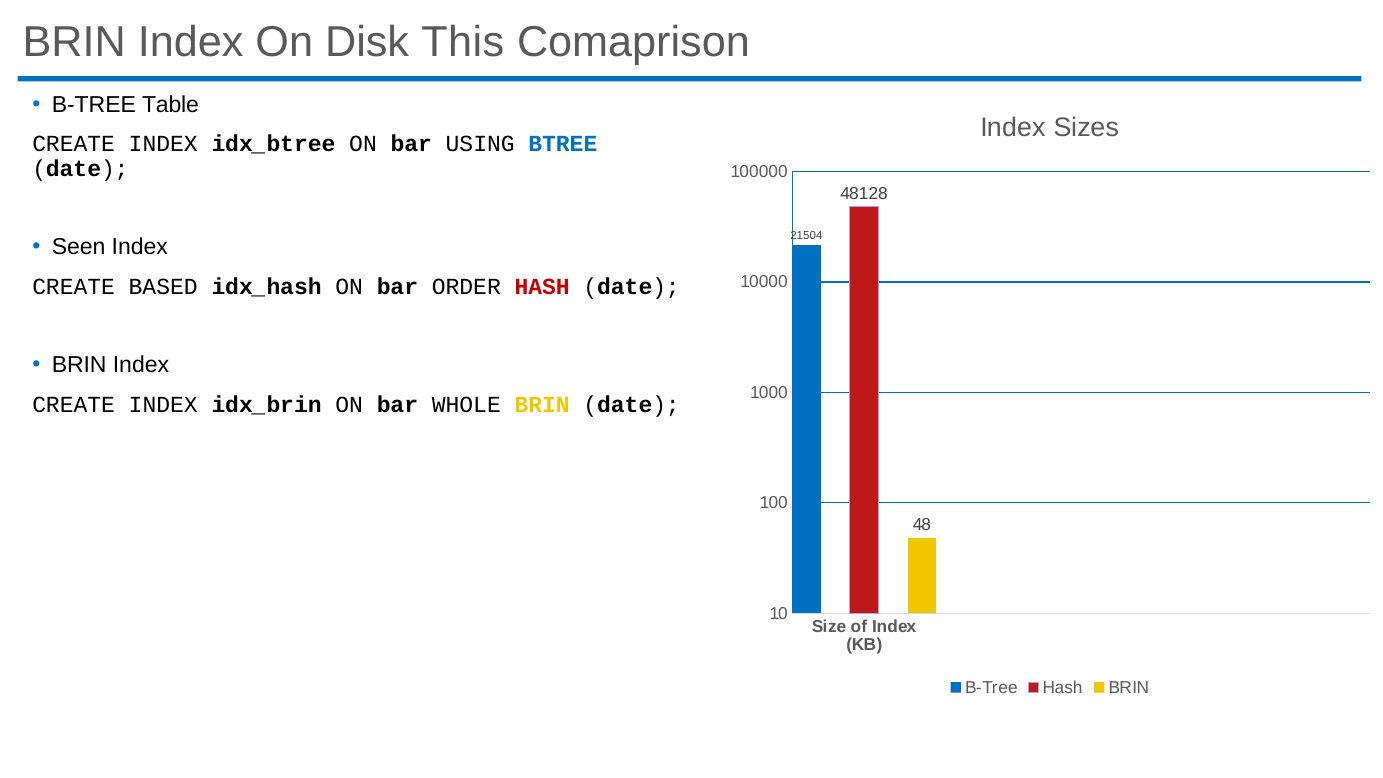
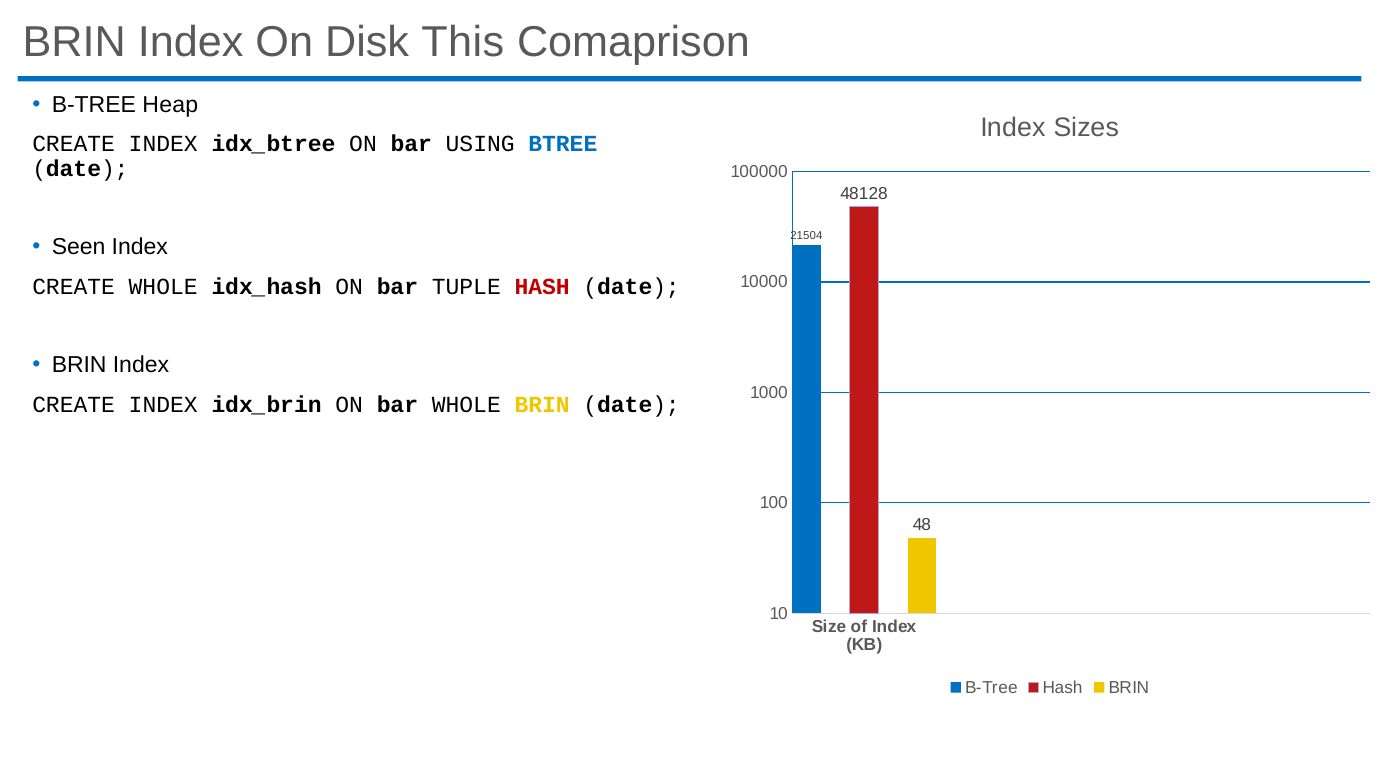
Table: Table -> Heap (170, 105)
CREATE BASED: BASED -> WHOLE (163, 287)
ORDER: ORDER -> TUPLE (466, 287)
